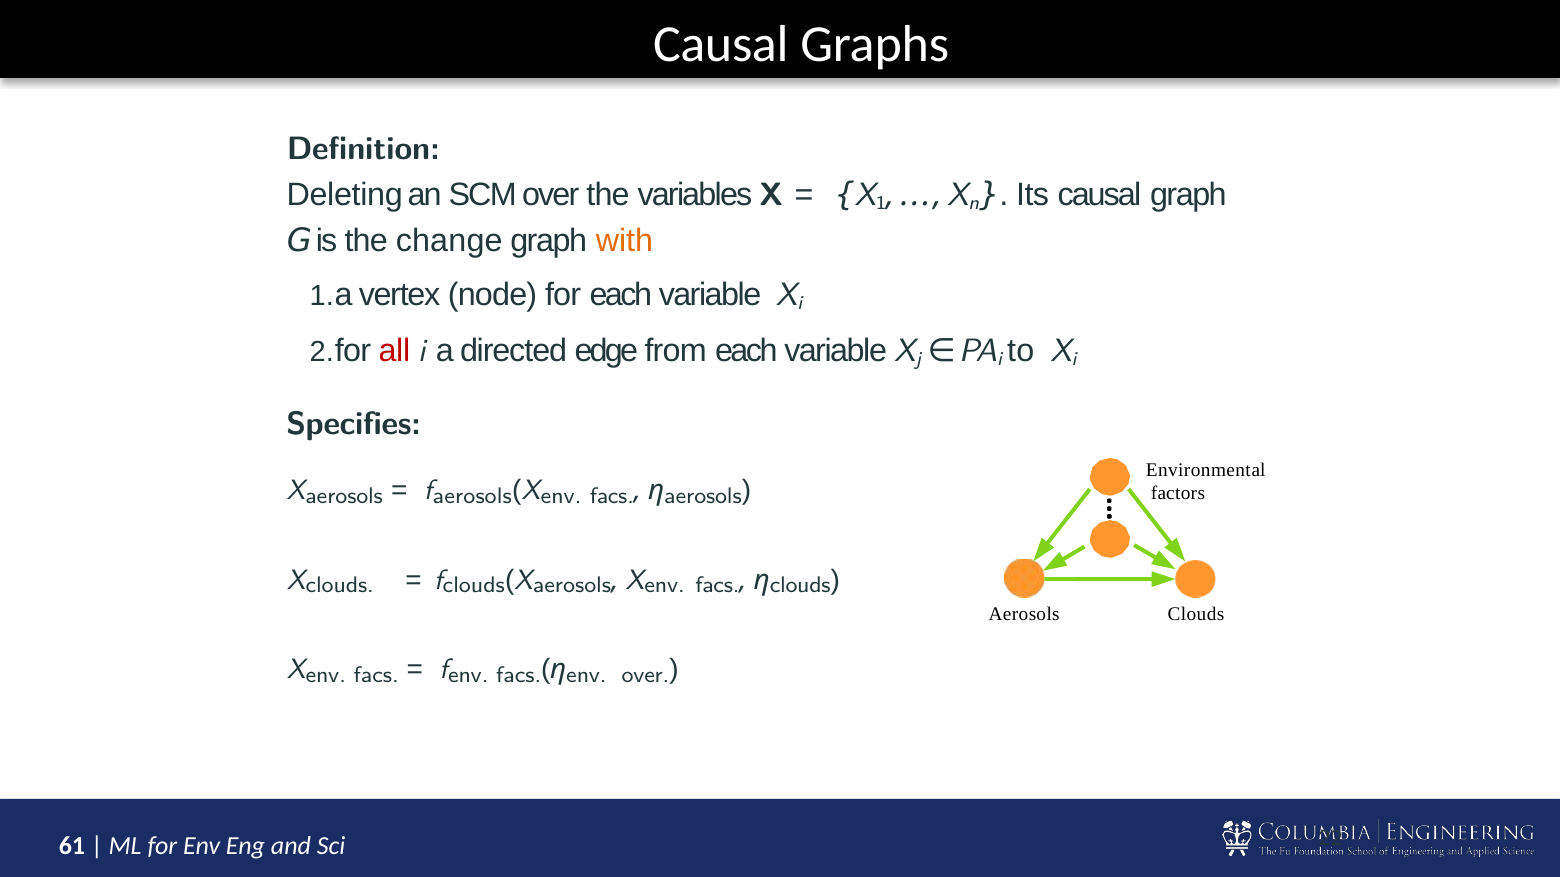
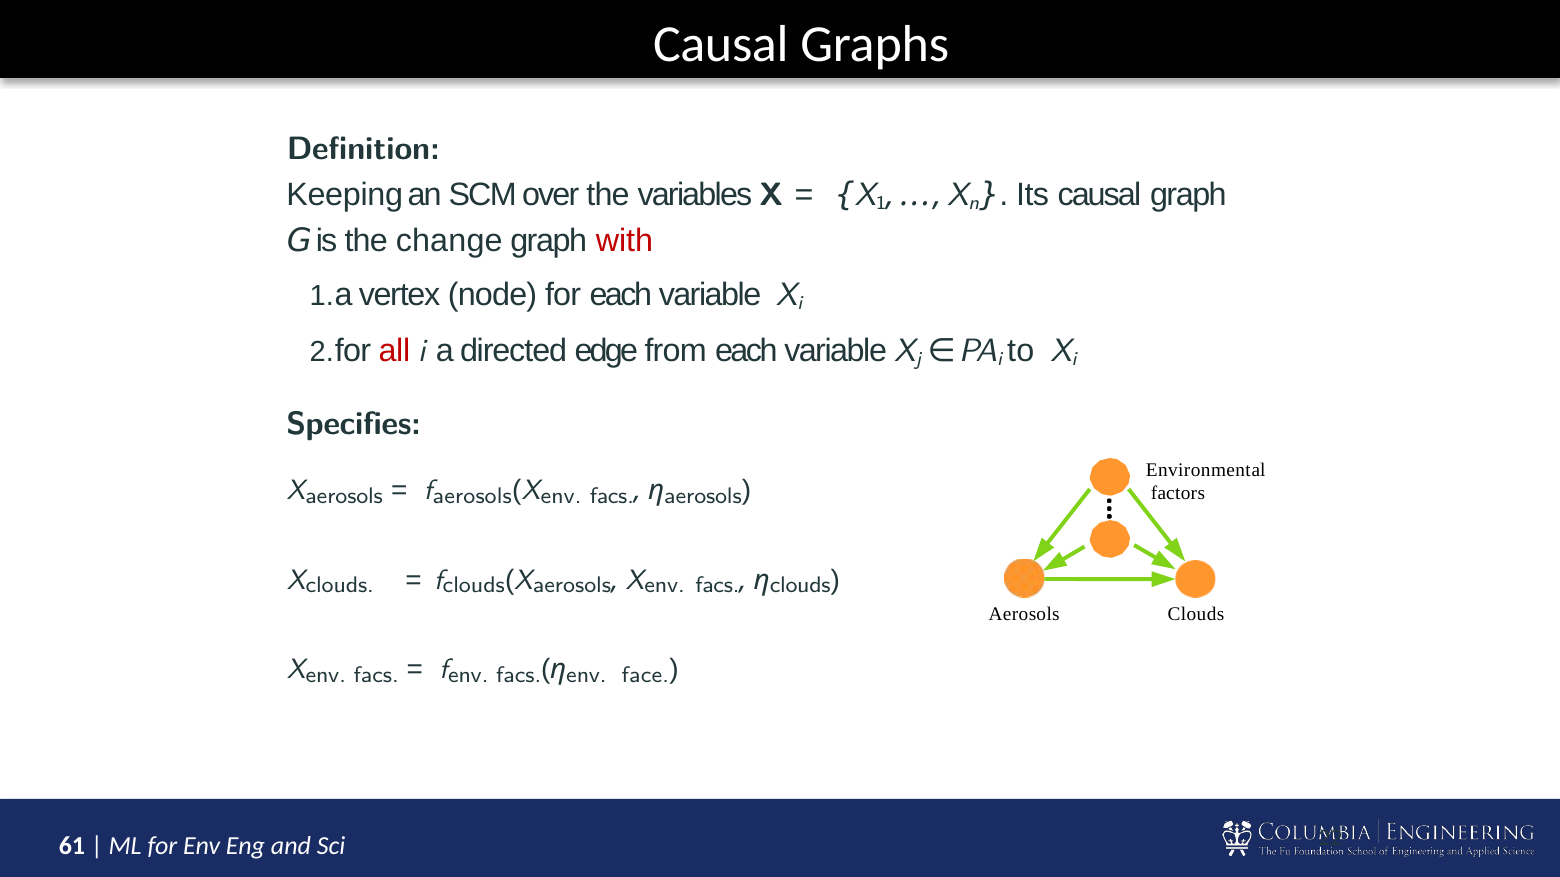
Deleting: Deleting -> Keeping (345, 195)
with colour: orange -> red (624, 241)
over: over -> face (645, 675)
